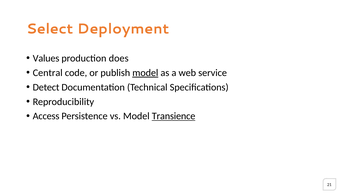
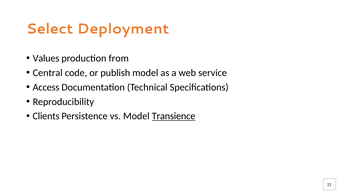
does: does -> from (119, 58)
model underline: present -> none (145, 73)
Detect: Detect -> Access (46, 87)
Access: Access -> Clients (46, 116)
